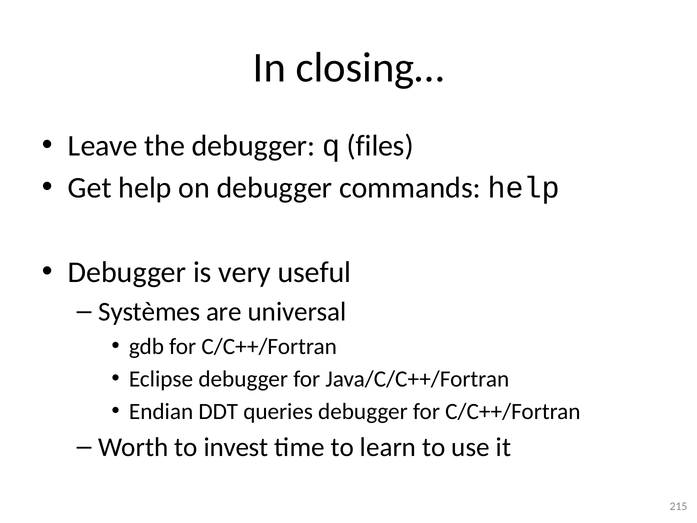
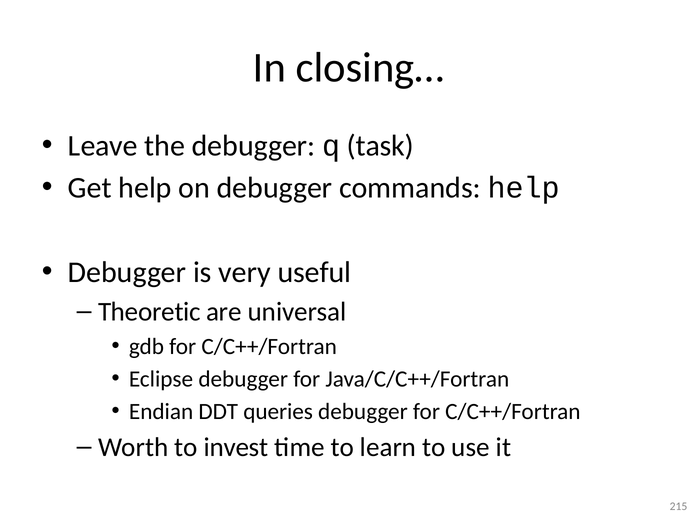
files: files -> task (380, 146)
Systèmes: Systèmes -> Theoretic (149, 312)
